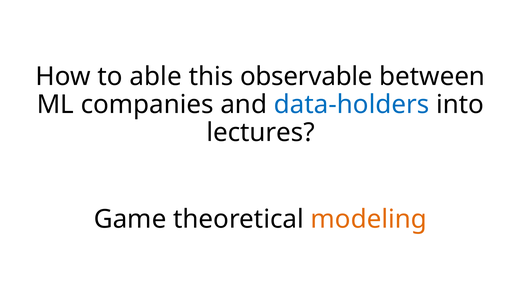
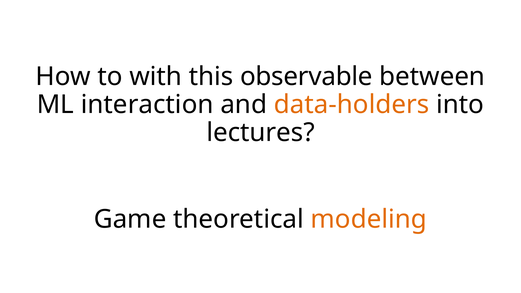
able: able -> with (156, 76)
companies: companies -> interaction (147, 105)
data-holders colour: blue -> orange (352, 105)
